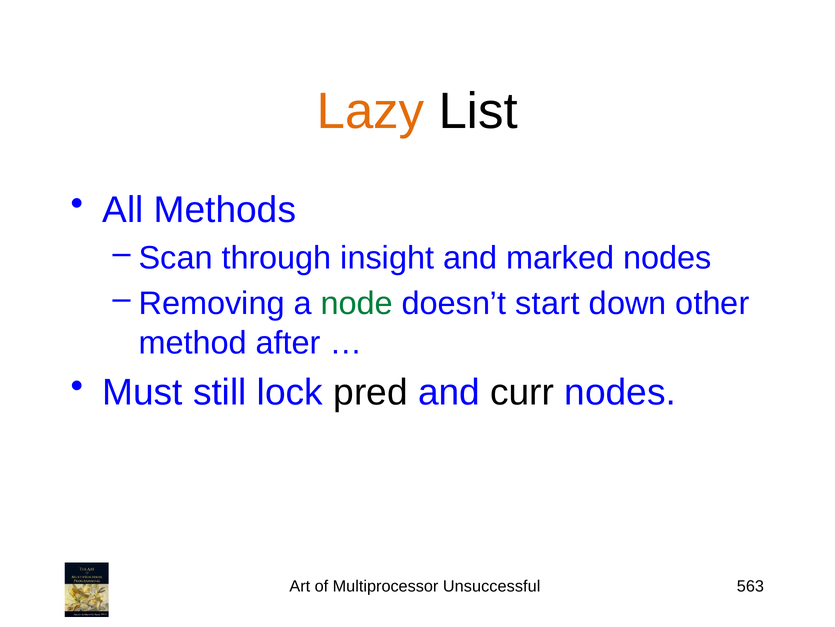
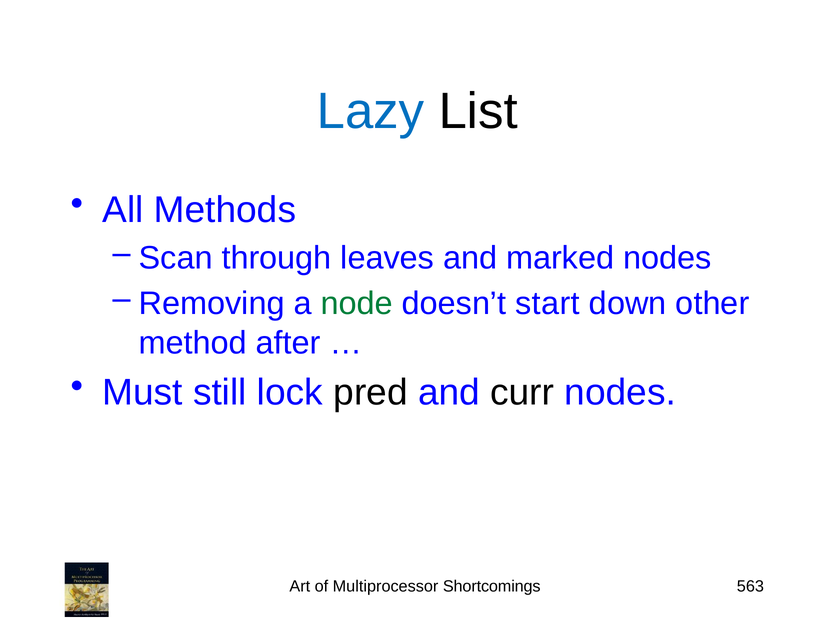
Lazy colour: orange -> blue (371, 111)
insight: insight -> leaves (387, 258)
Unsuccessful: Unsuccessful -> Shortcomings (492, 586)
